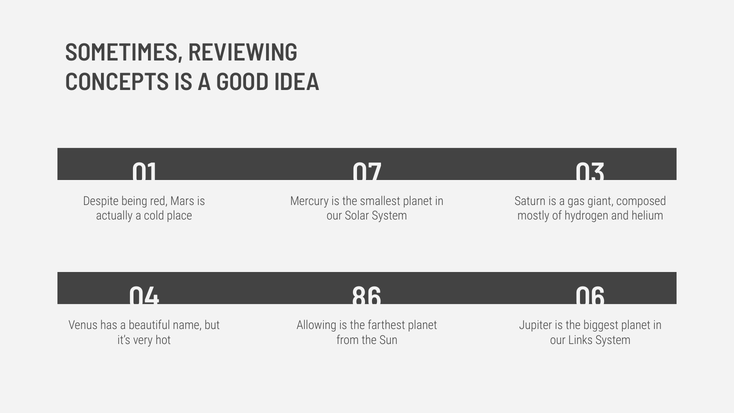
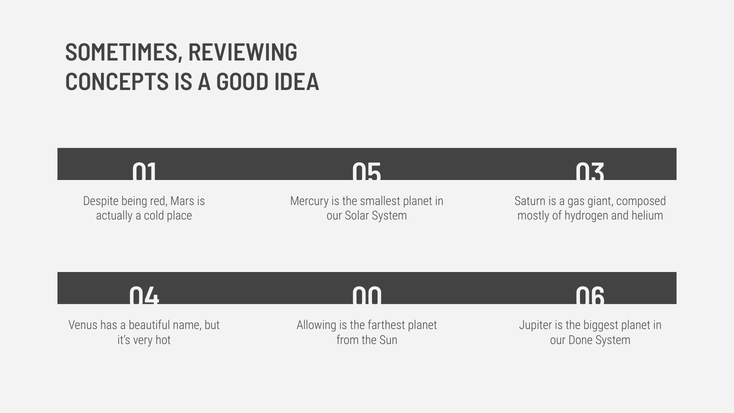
07: 07 -> 05 (367, 174)
86: 86 -> 00 (367, 298)
Links: Links -> Done (581, 340)
